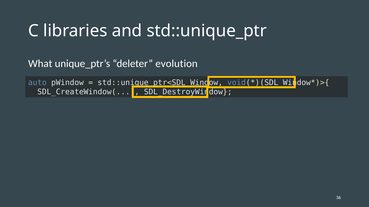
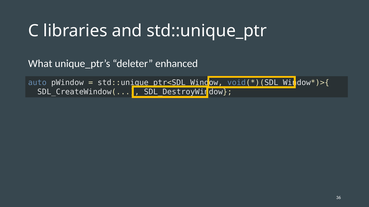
evolution: evolution -> enhanced (177, 64)
